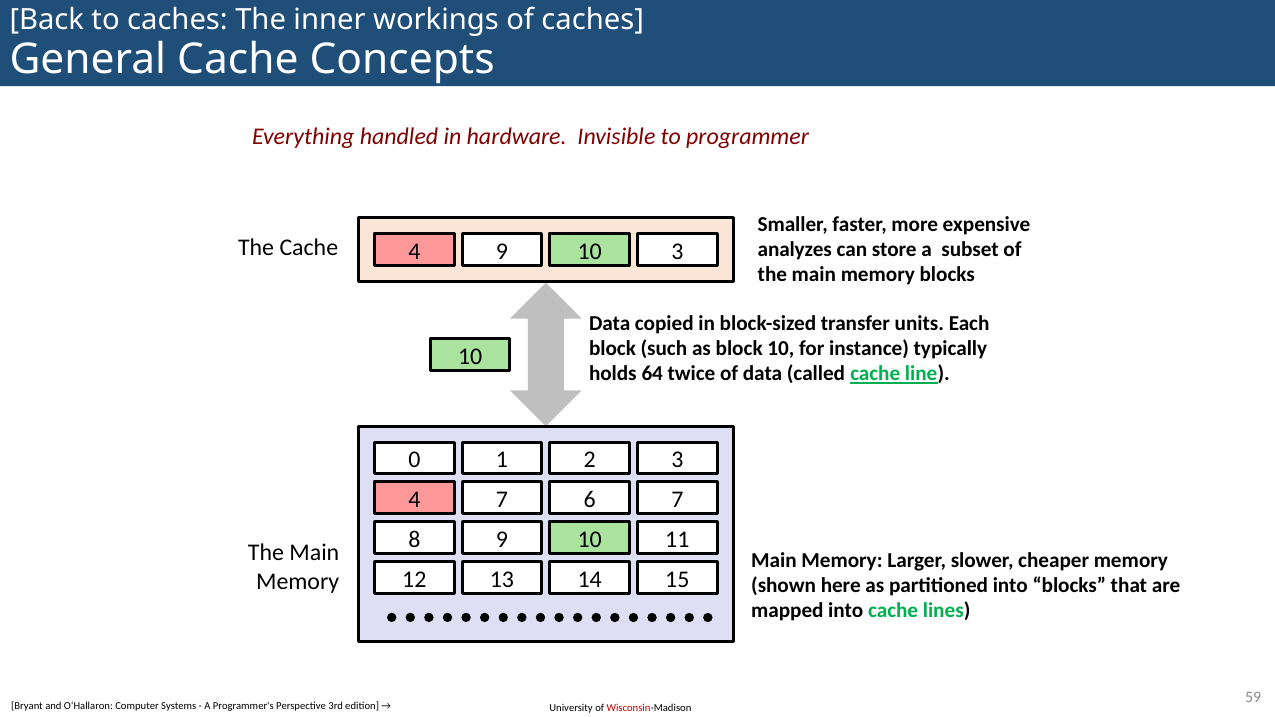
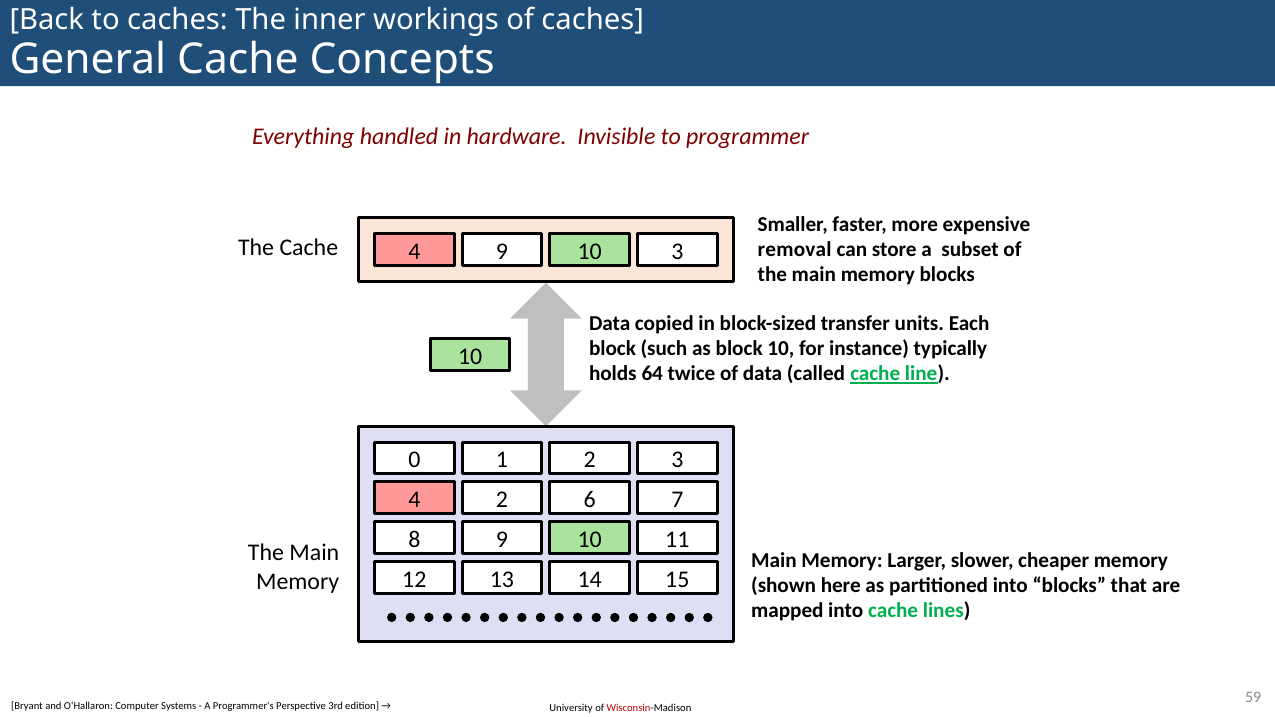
analyzes: analyzes -> removal (795, 250)
7: 7 -> 2 (502, 500)
